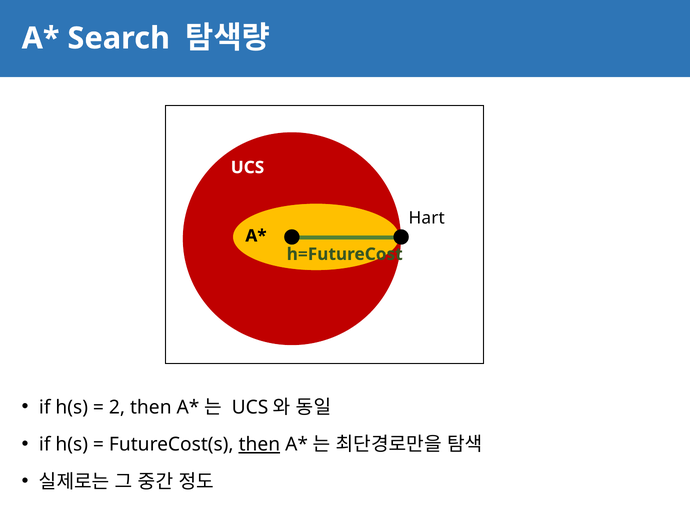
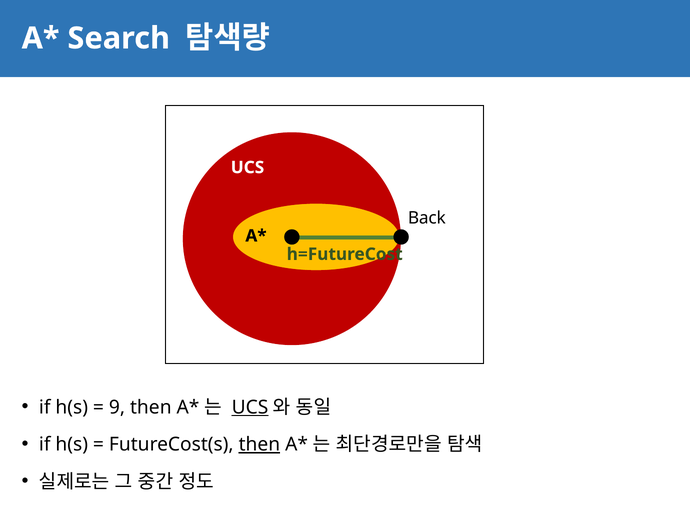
Hart: Hart -> Back (427, 218)
2: 2 -> 9 (117, 407)
UCS underline: none -> present (250, 407)
